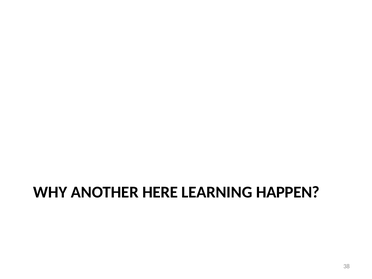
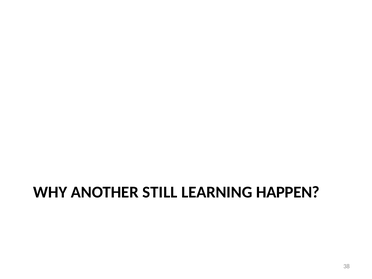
HERE: HERE -> STILL (160, 192)
